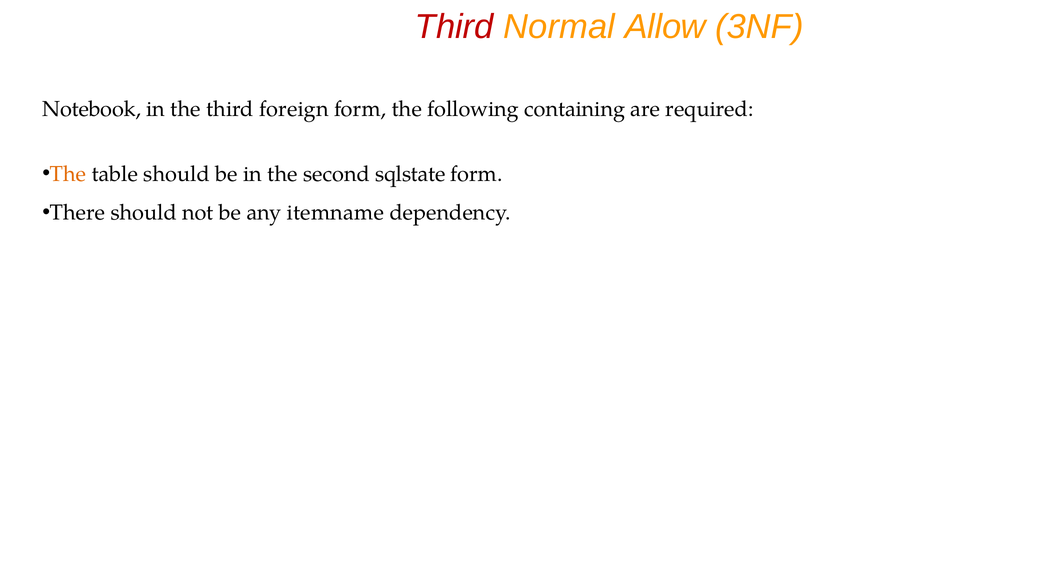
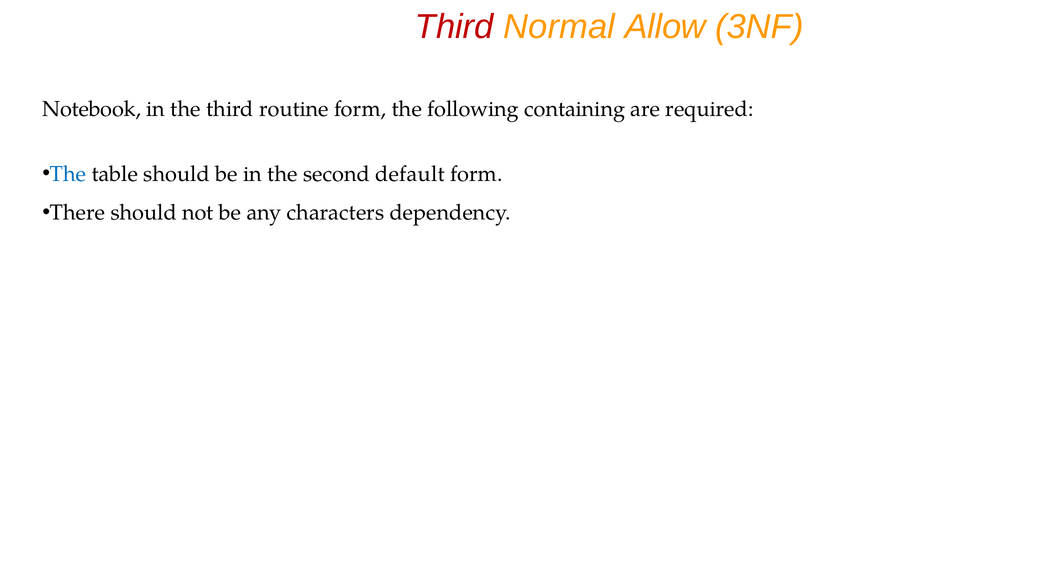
foreign: foreign -> routine (294, 109)
The colour: orange -> blue (68, 174)
sqlstate: sqlstate -> default (410, 174)
itemname: itemname -> characters (335, 213)
